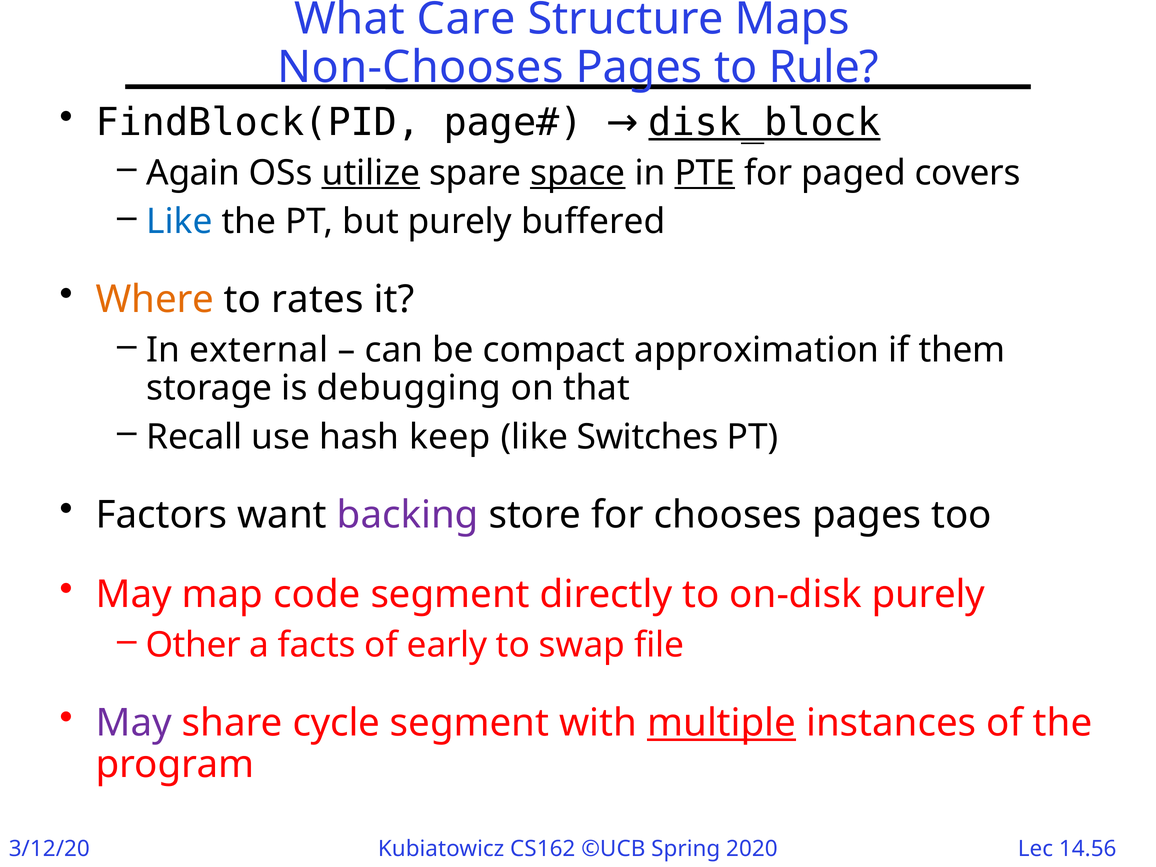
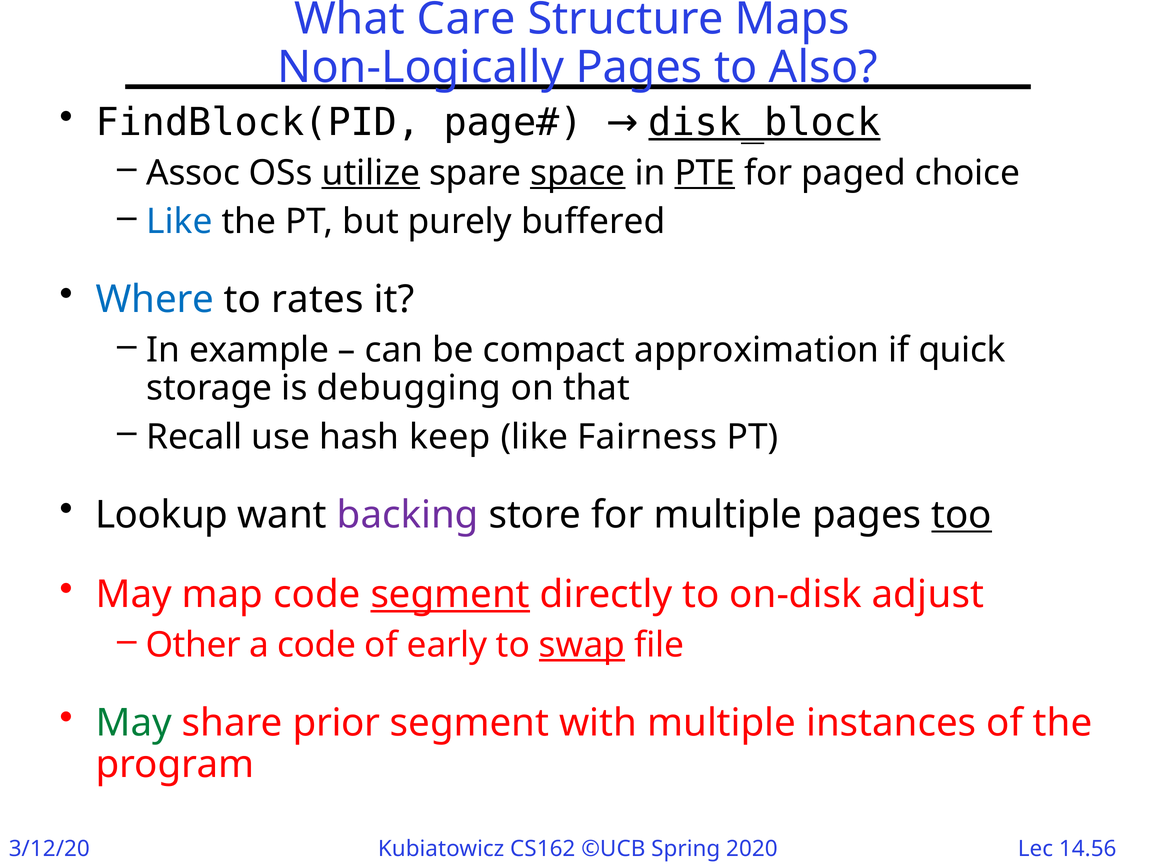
Non-Chooses: Non-Chooses -> Non-Logically (421, 67)
Rule: Rule -> Also (823, 67)
Again: Again -> Assoc (193, 173)
covers: covers -> choice (967, 173)
Where colour: orange -> blue (155, 300)
external: external -> example (259, 350)
them: them -> quick (962, 350)
Switches: Switches -> Fairness (647, 437)
Factors: Factors -> Lookup (162, 515)
for chooses: chooses -> multiple (728, 515)
too underline: none -> present (962, 515)
segment underline: none -> present (450, 595)
on-disk purely: purely -> adjust (928, 595)
a facts: facts -> code (317, 645)
swap underline: none -> present (582, 645)
May colour: purple -> green (134, 723)
cycle: cycle -> prior (336, 723)
multiple underline: present -> none (722, 723)
